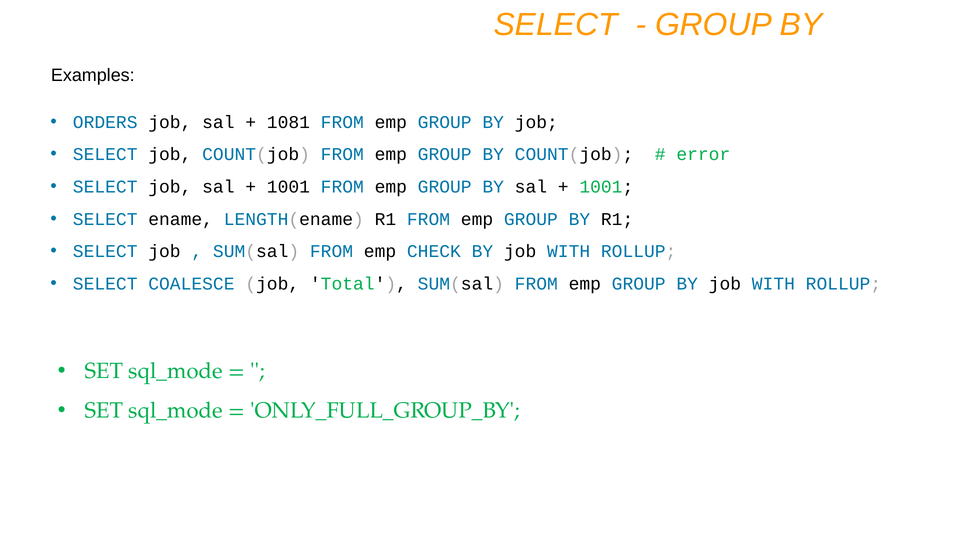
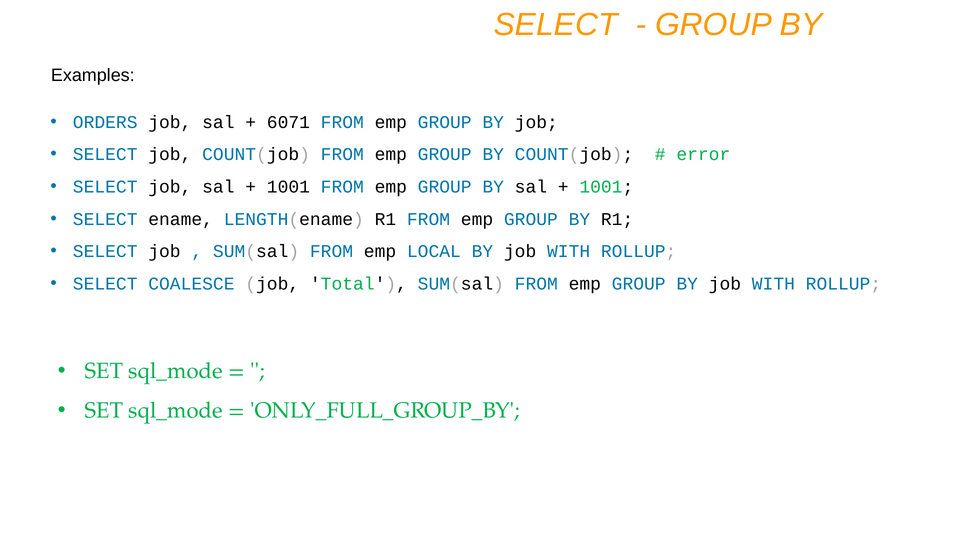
1081: 1081 -> 6071 (288, 122)
CHECK: CHECK -> LOCAL (434, 251)
